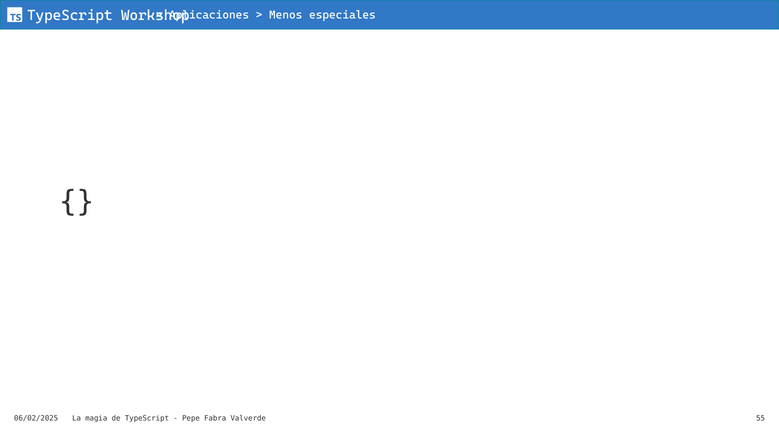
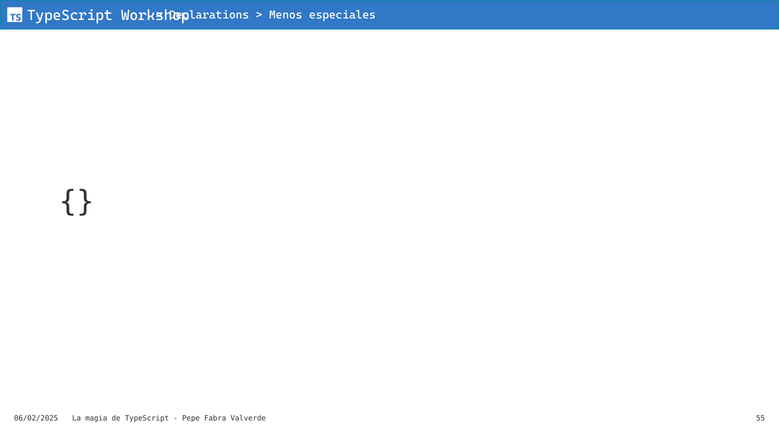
Aplicaciones: Aplicaciones -> Declarations (209, 15)
